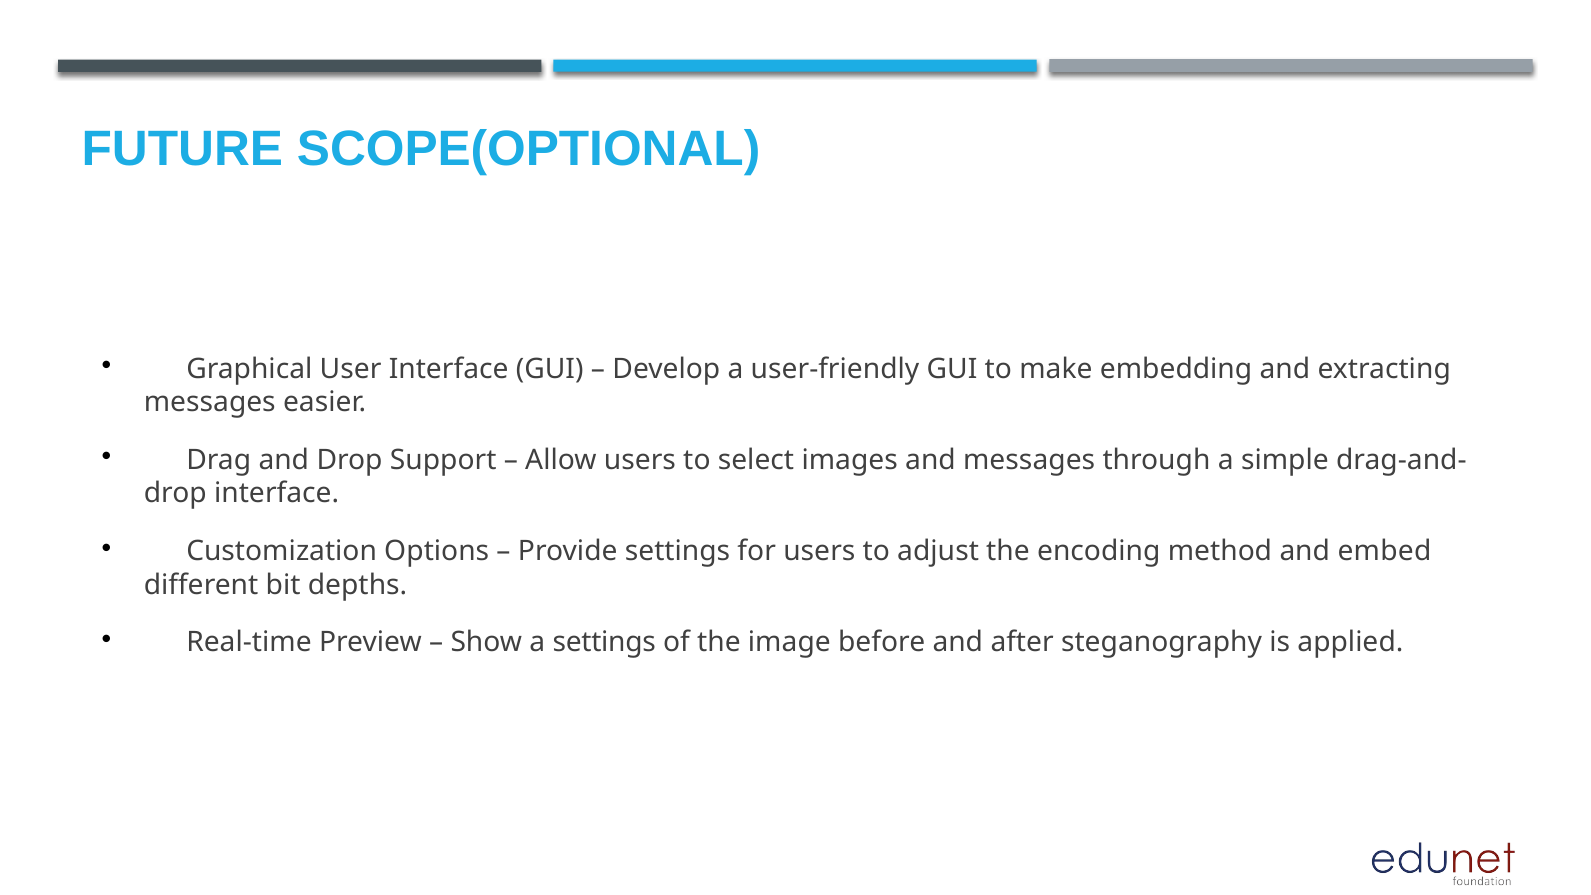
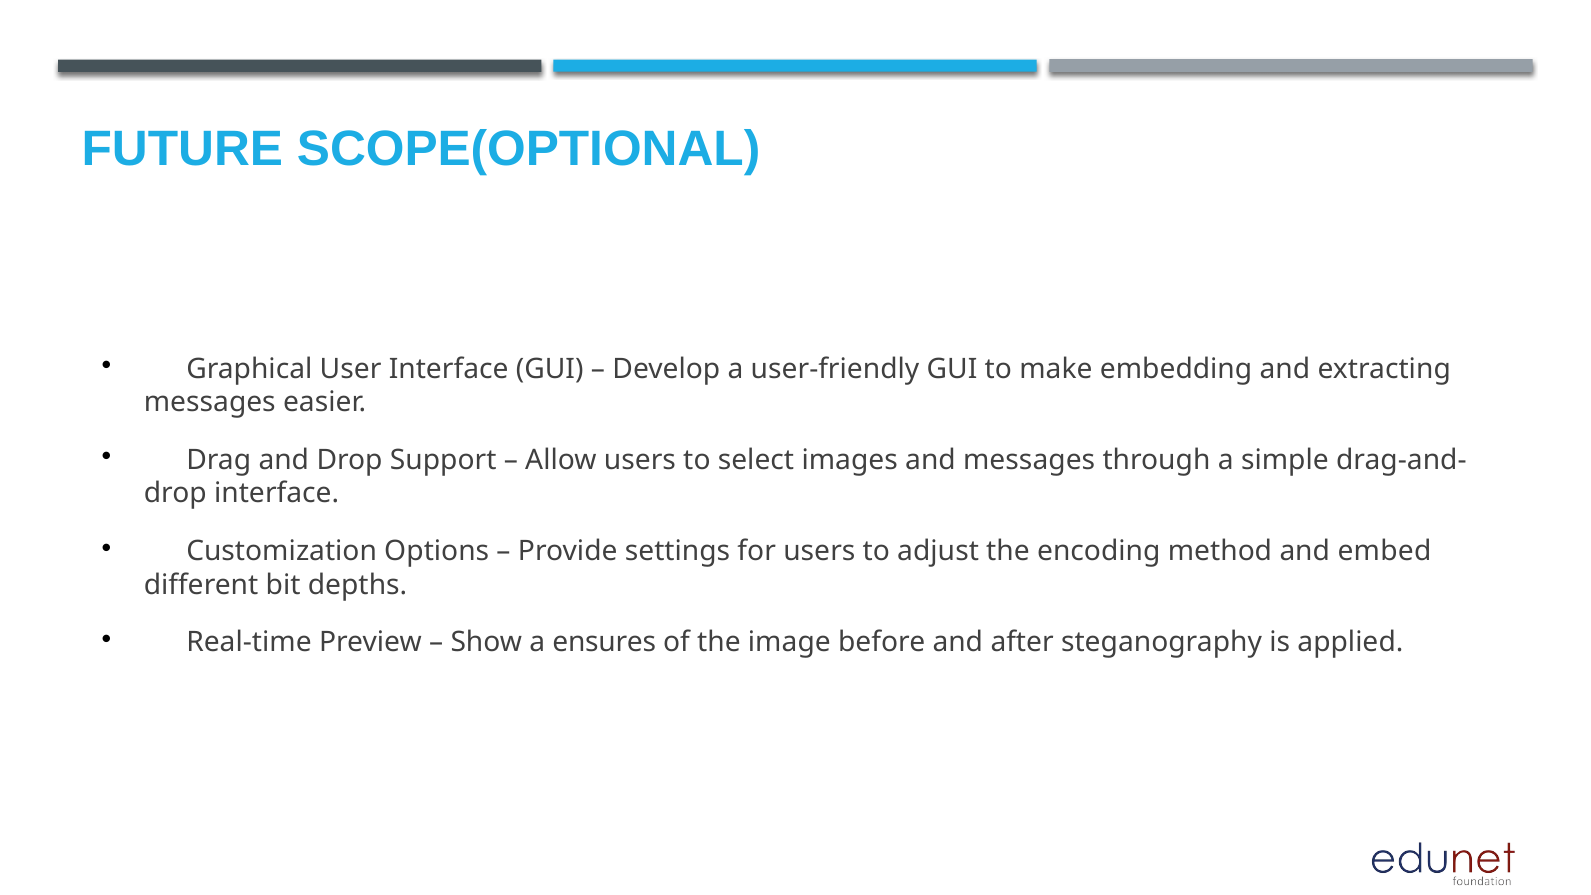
a settings: settings -> ensures (604, 642)
